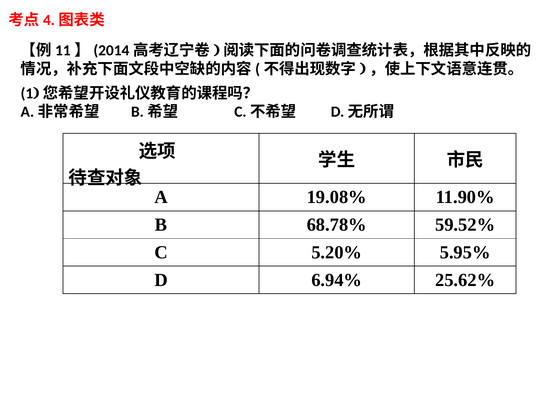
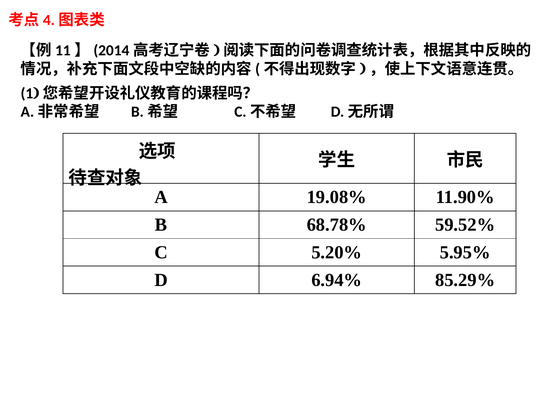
25.62%: 25.62% -> 85.29% (465, 280)
